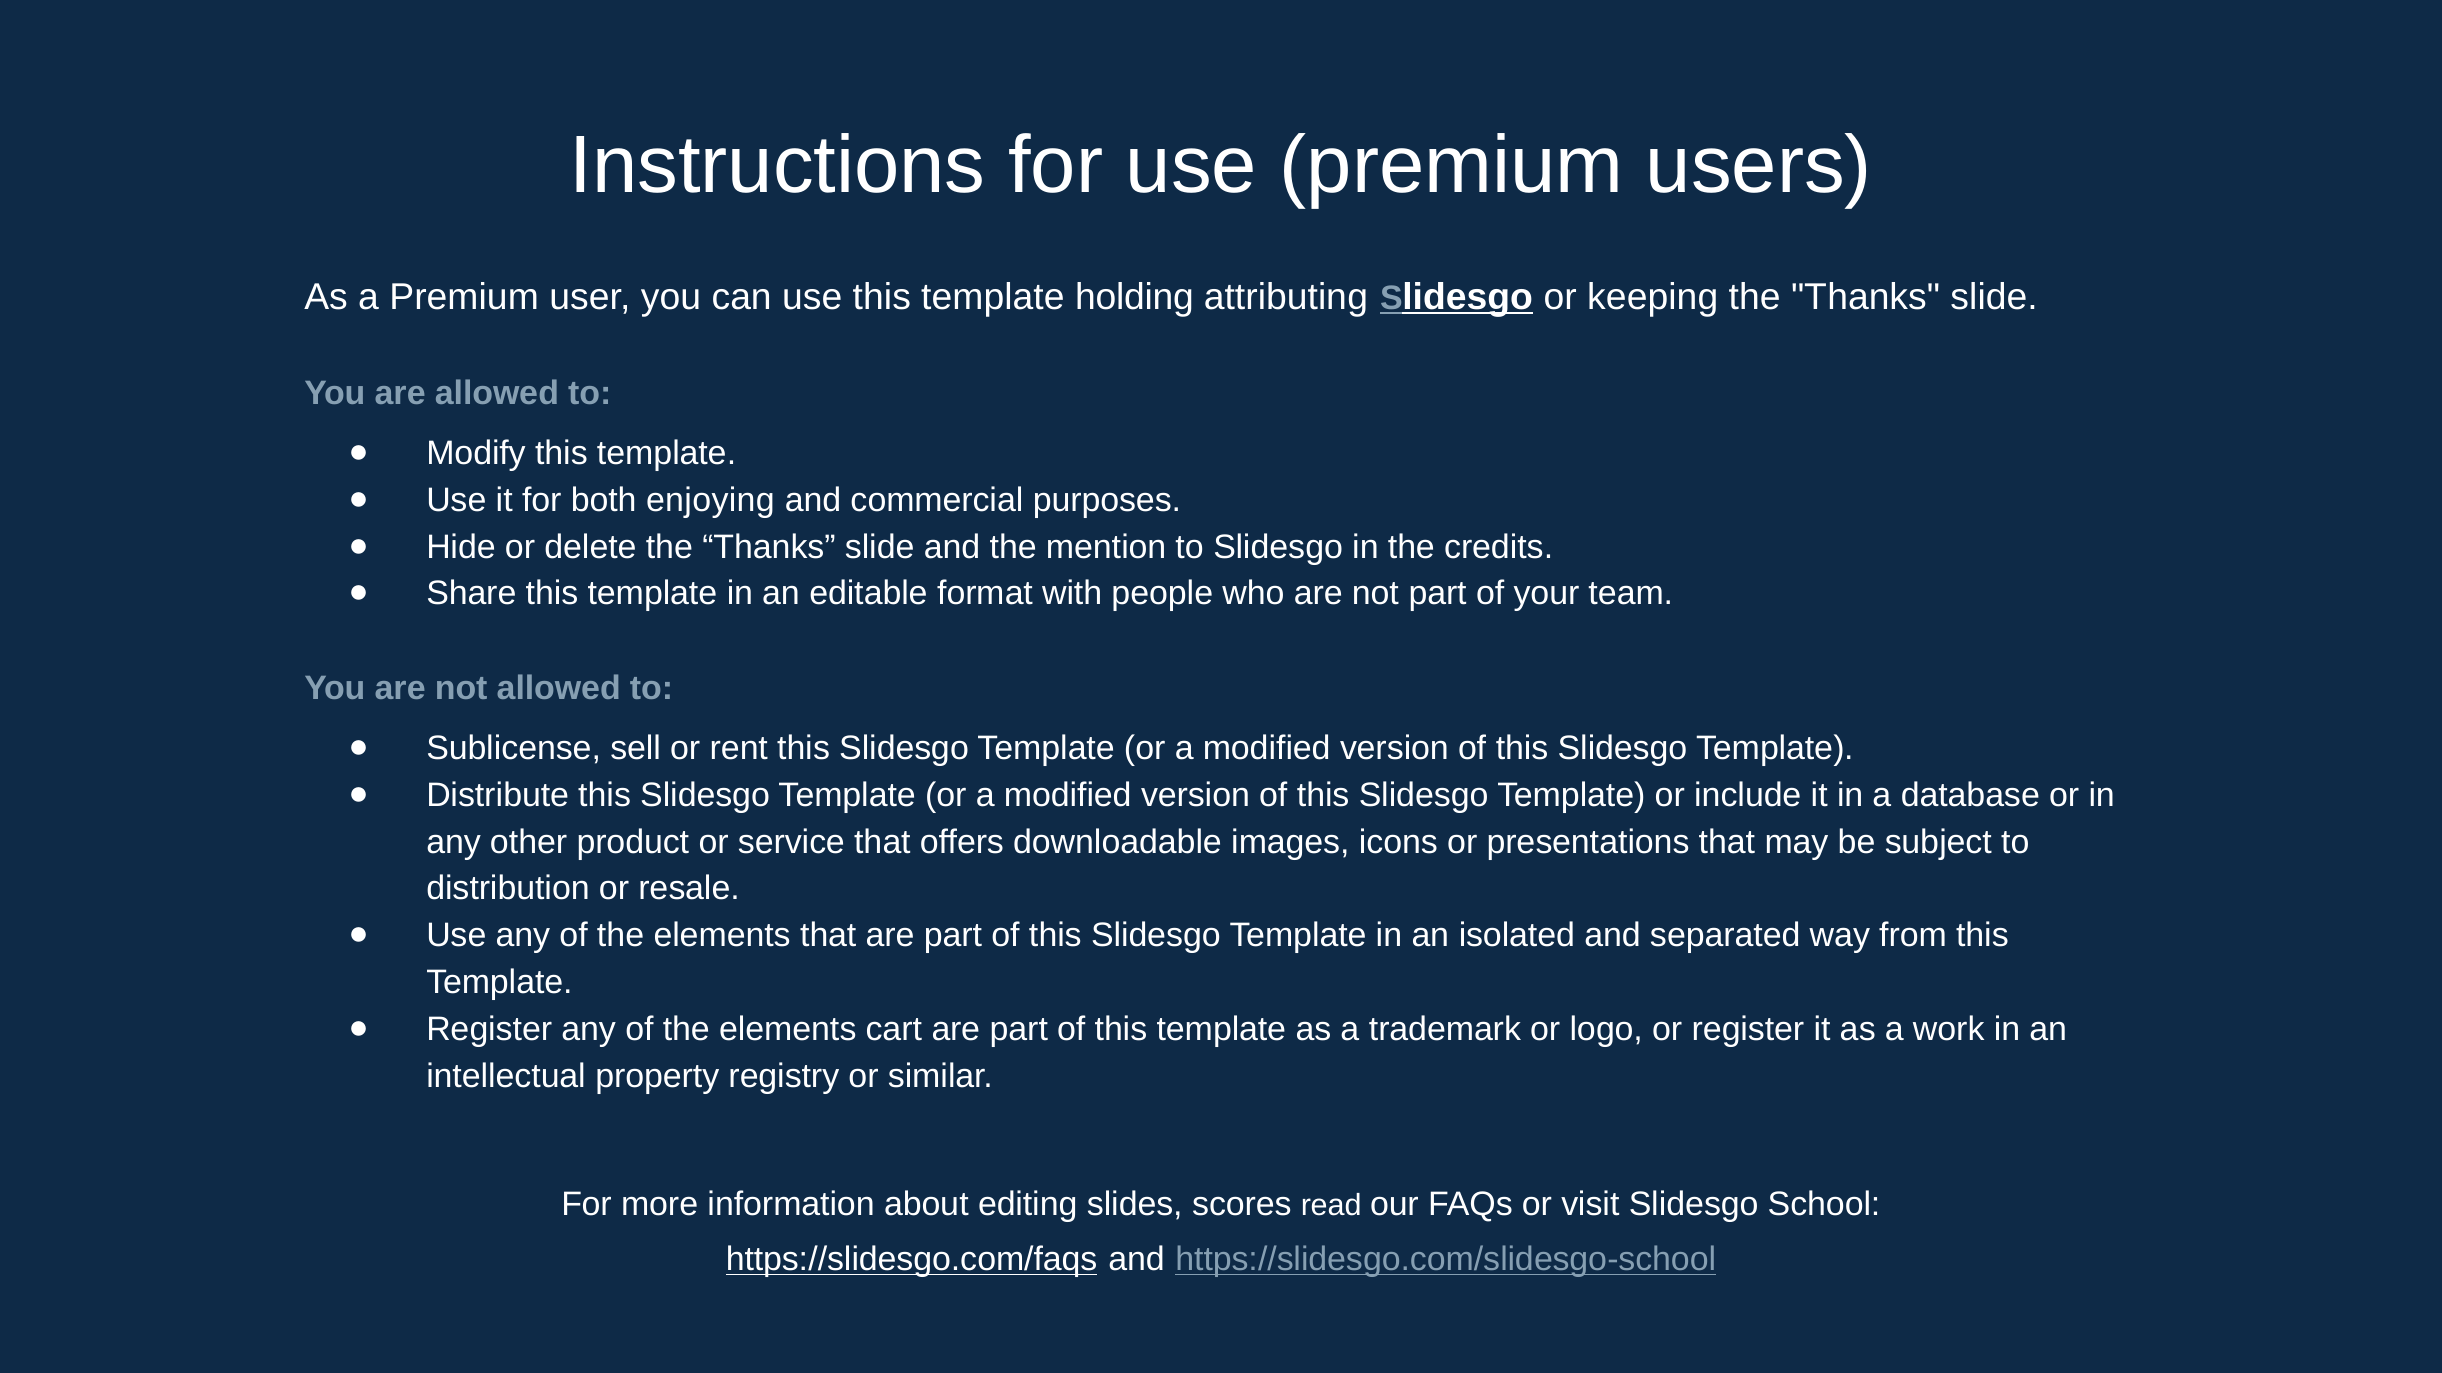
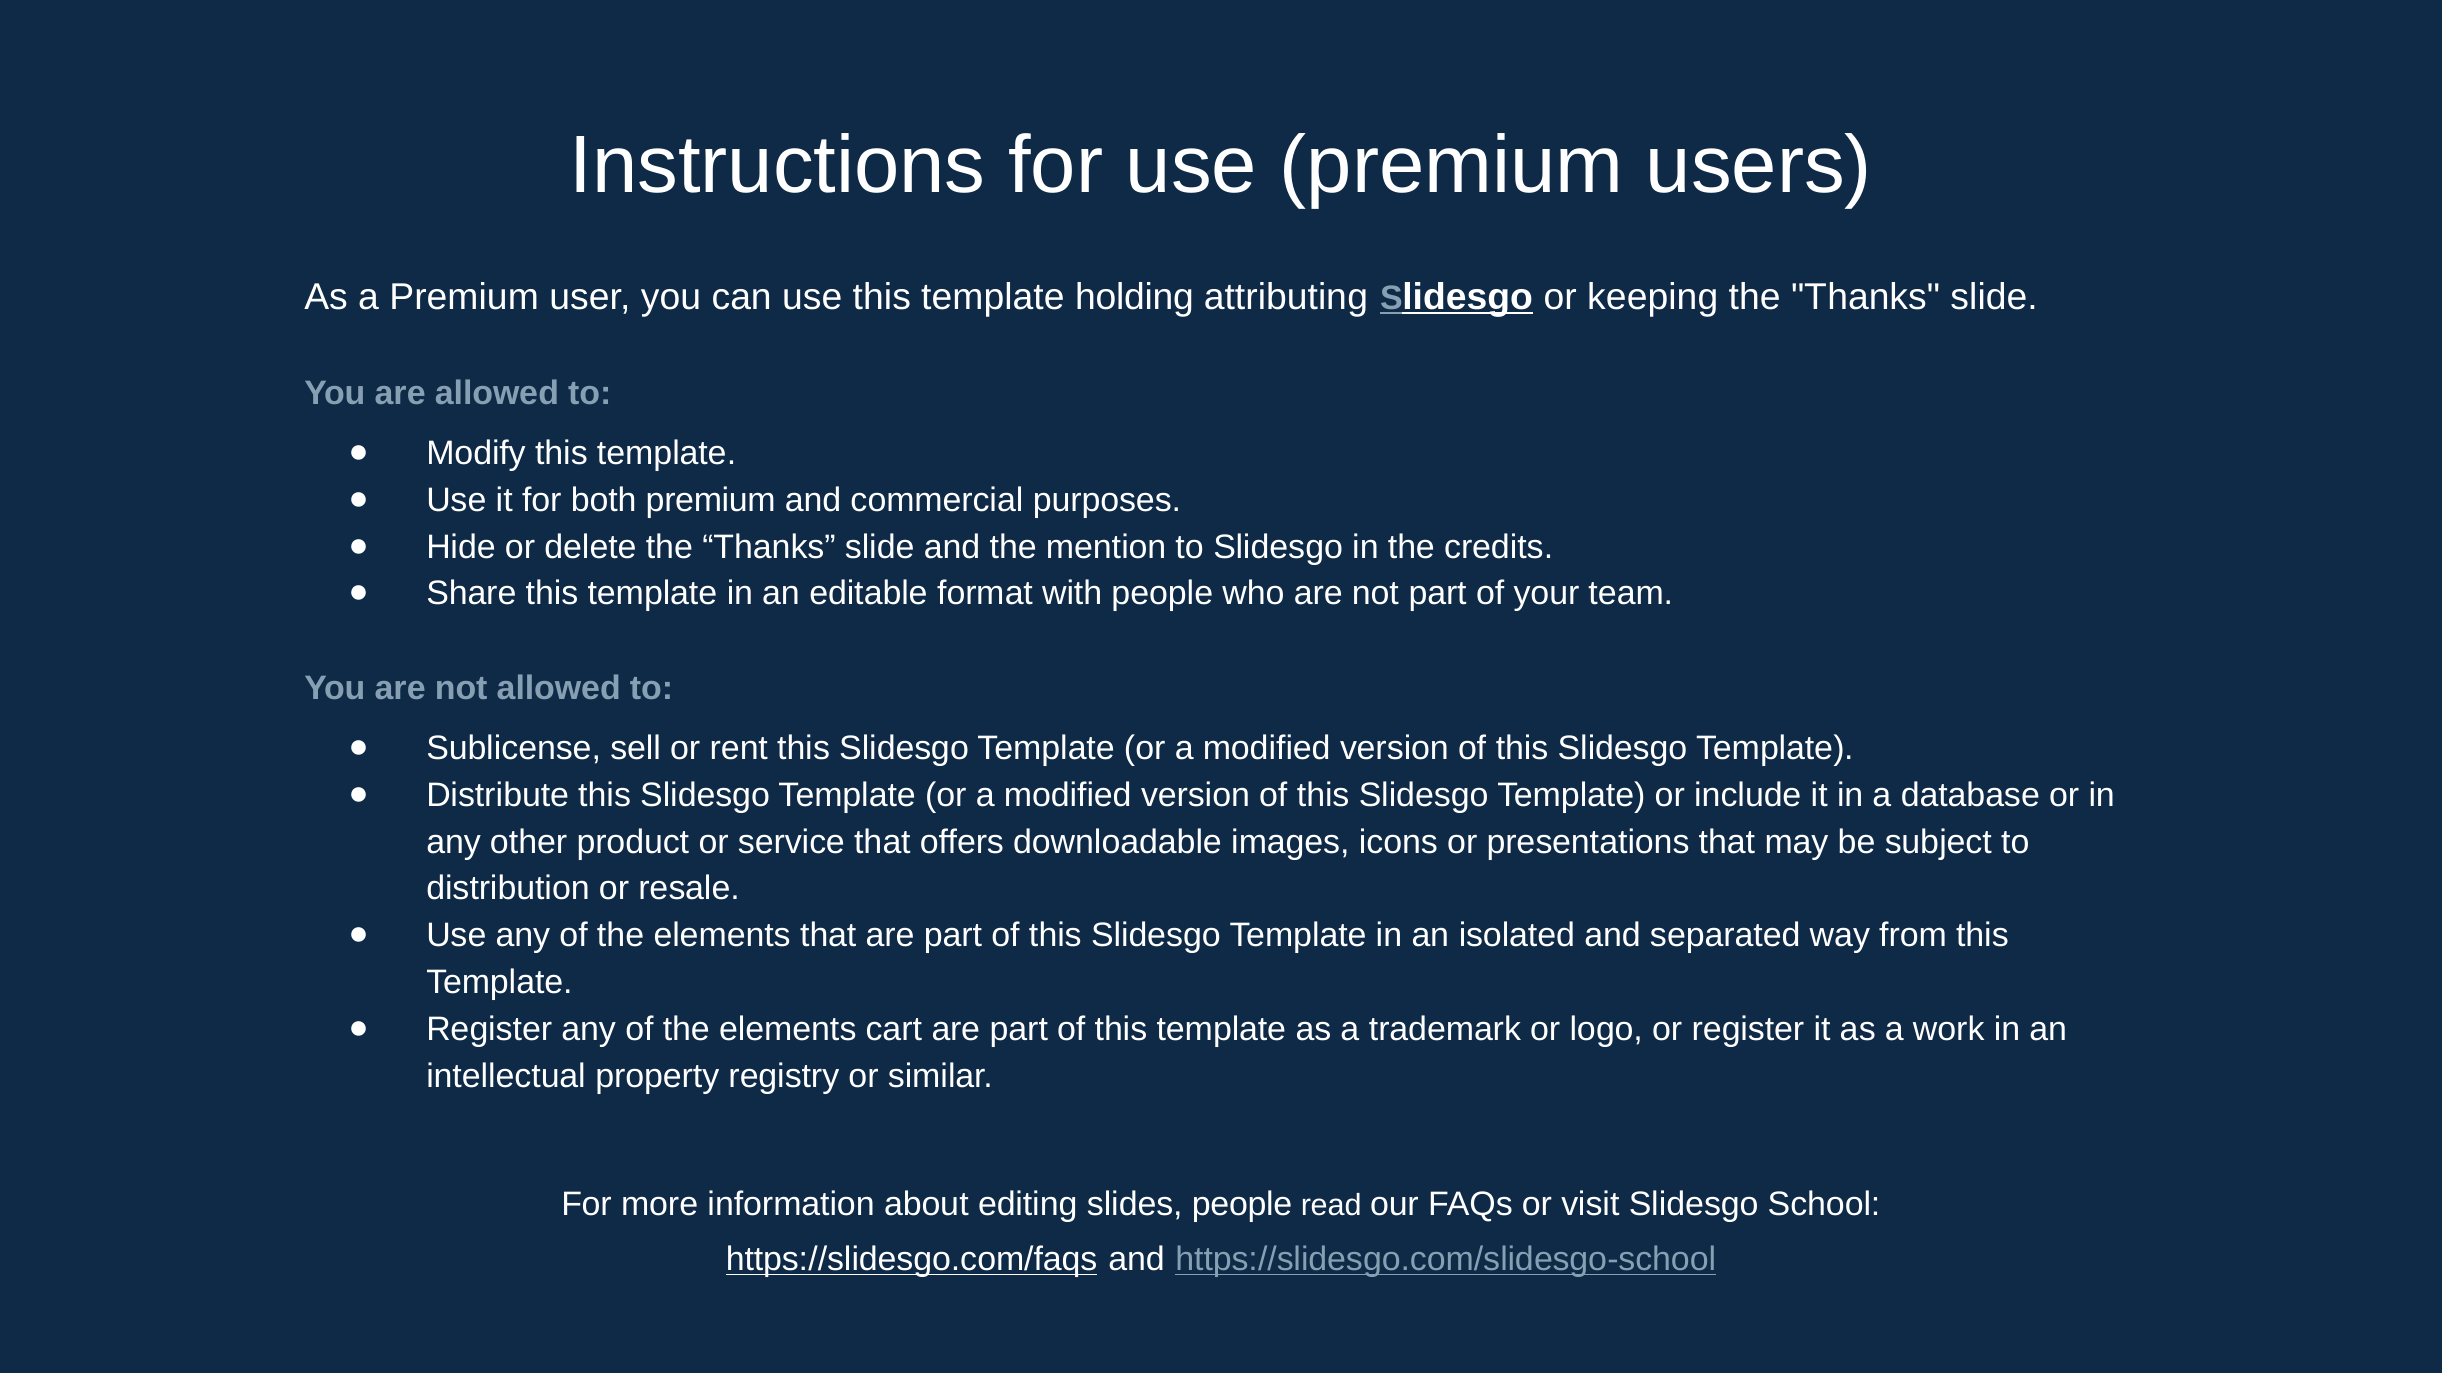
both enjoying: enjoying -> premium (711, 500)
slides scores: scores -> people (1242, 1205)
